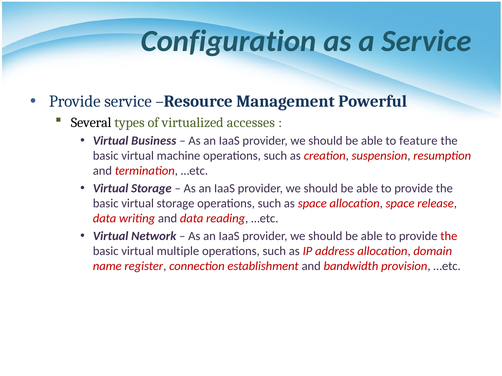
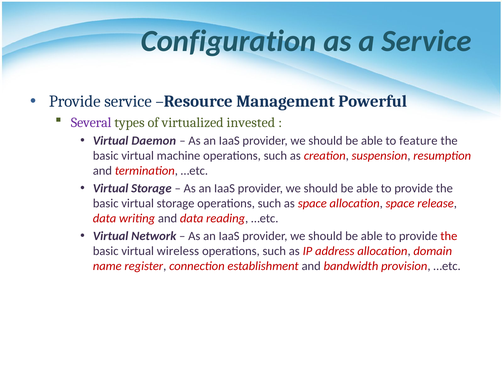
Several colour: black -> purple (91, 123)
accesses: accesses -> invested (251, 123)
Business: Business -> Daemon (154, 141)
multiple: multiple -> wireless (178, 251)
